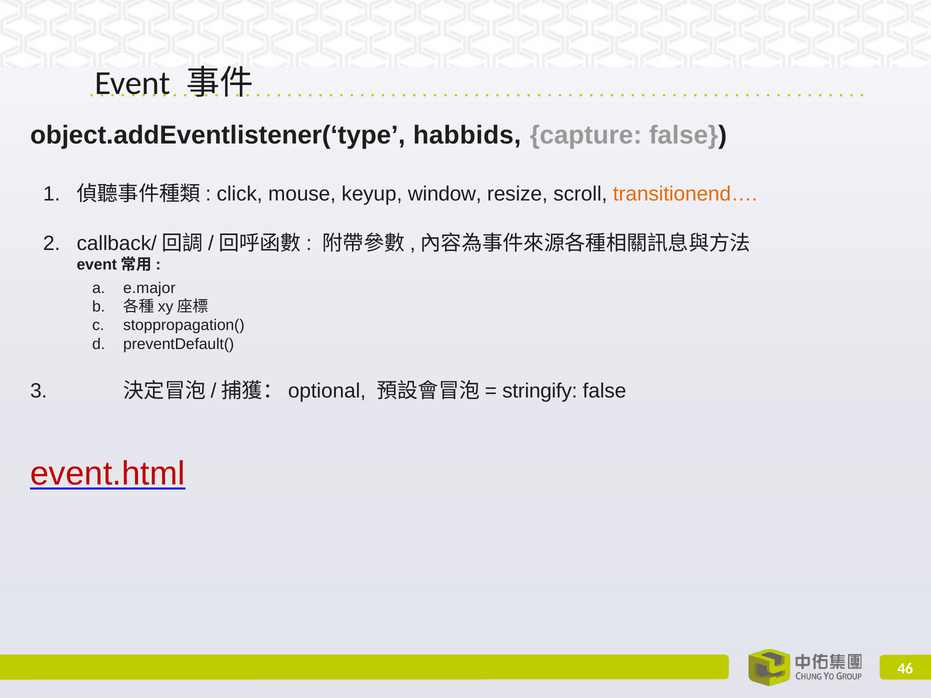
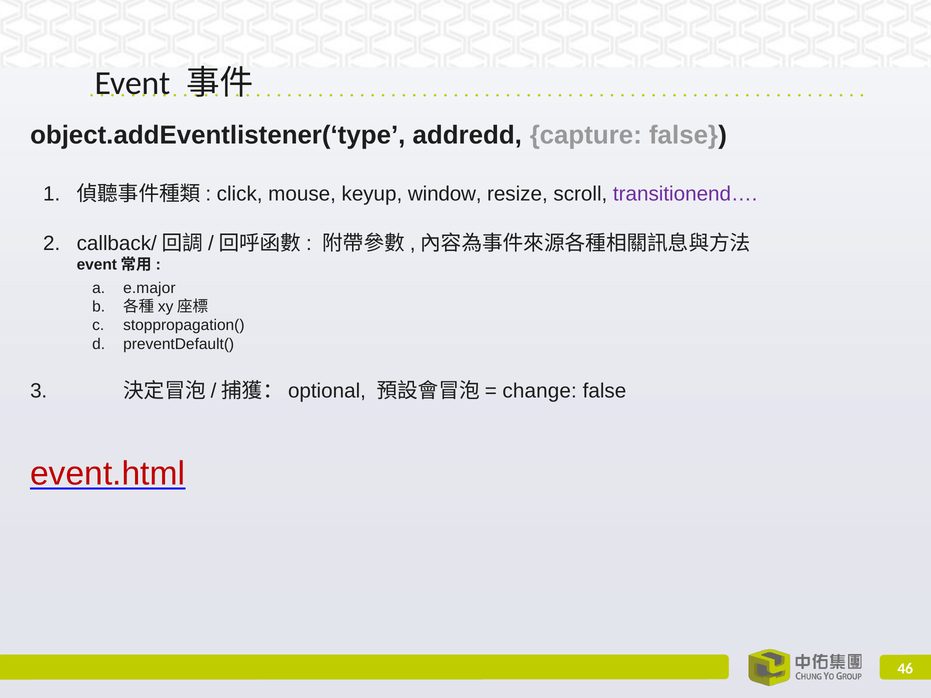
habbids: habbids -> addredd (467, 135)
transitionend… colour: orange -> purple (685, 194)
stringify: stringify -> change (540, 391)
